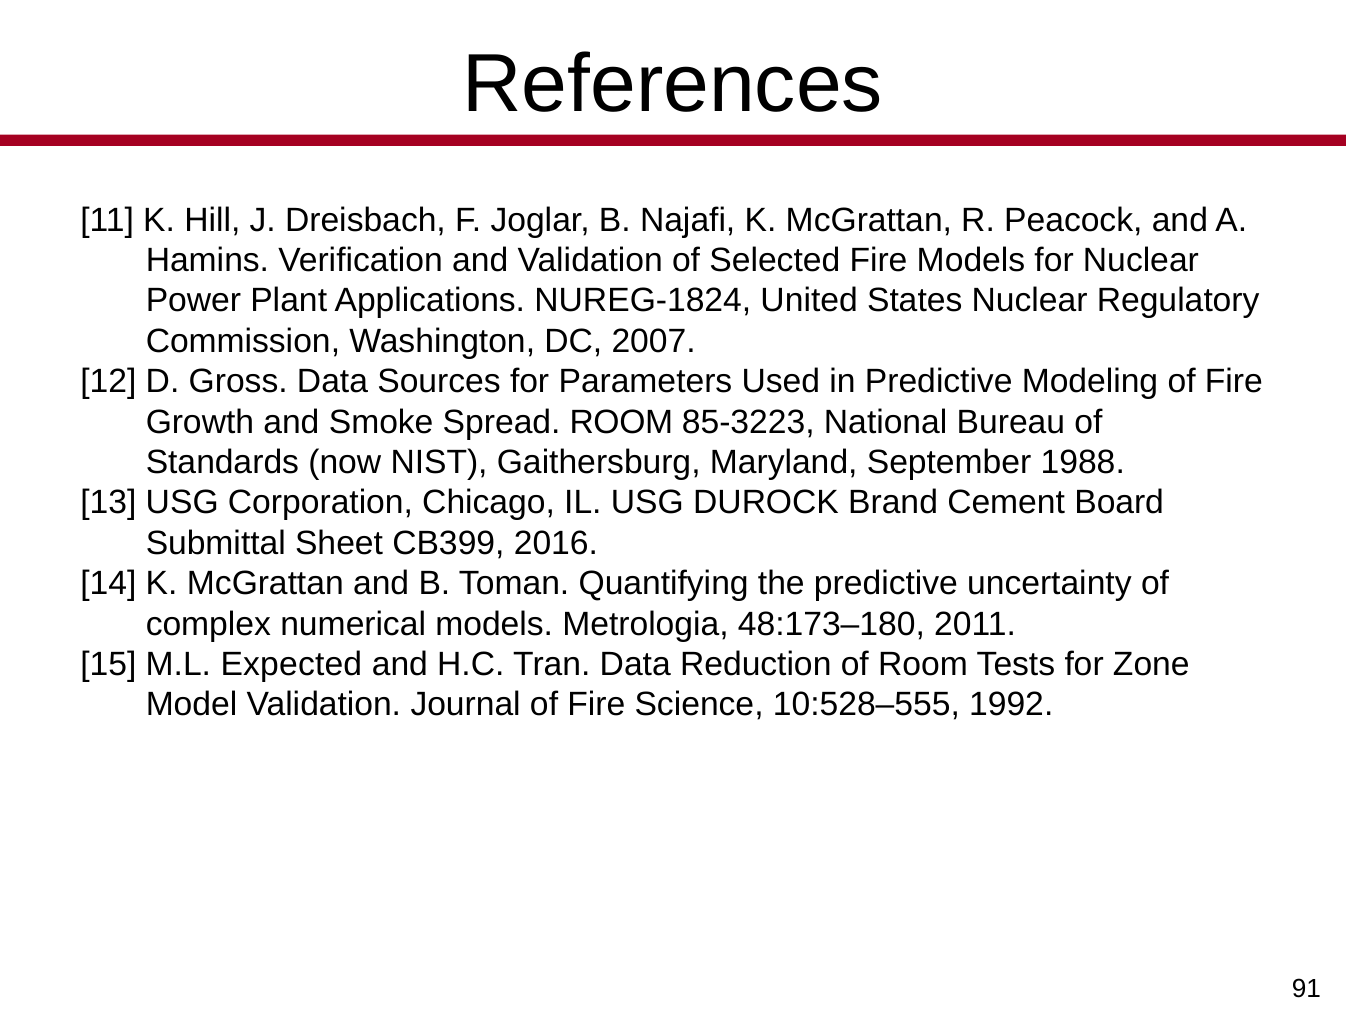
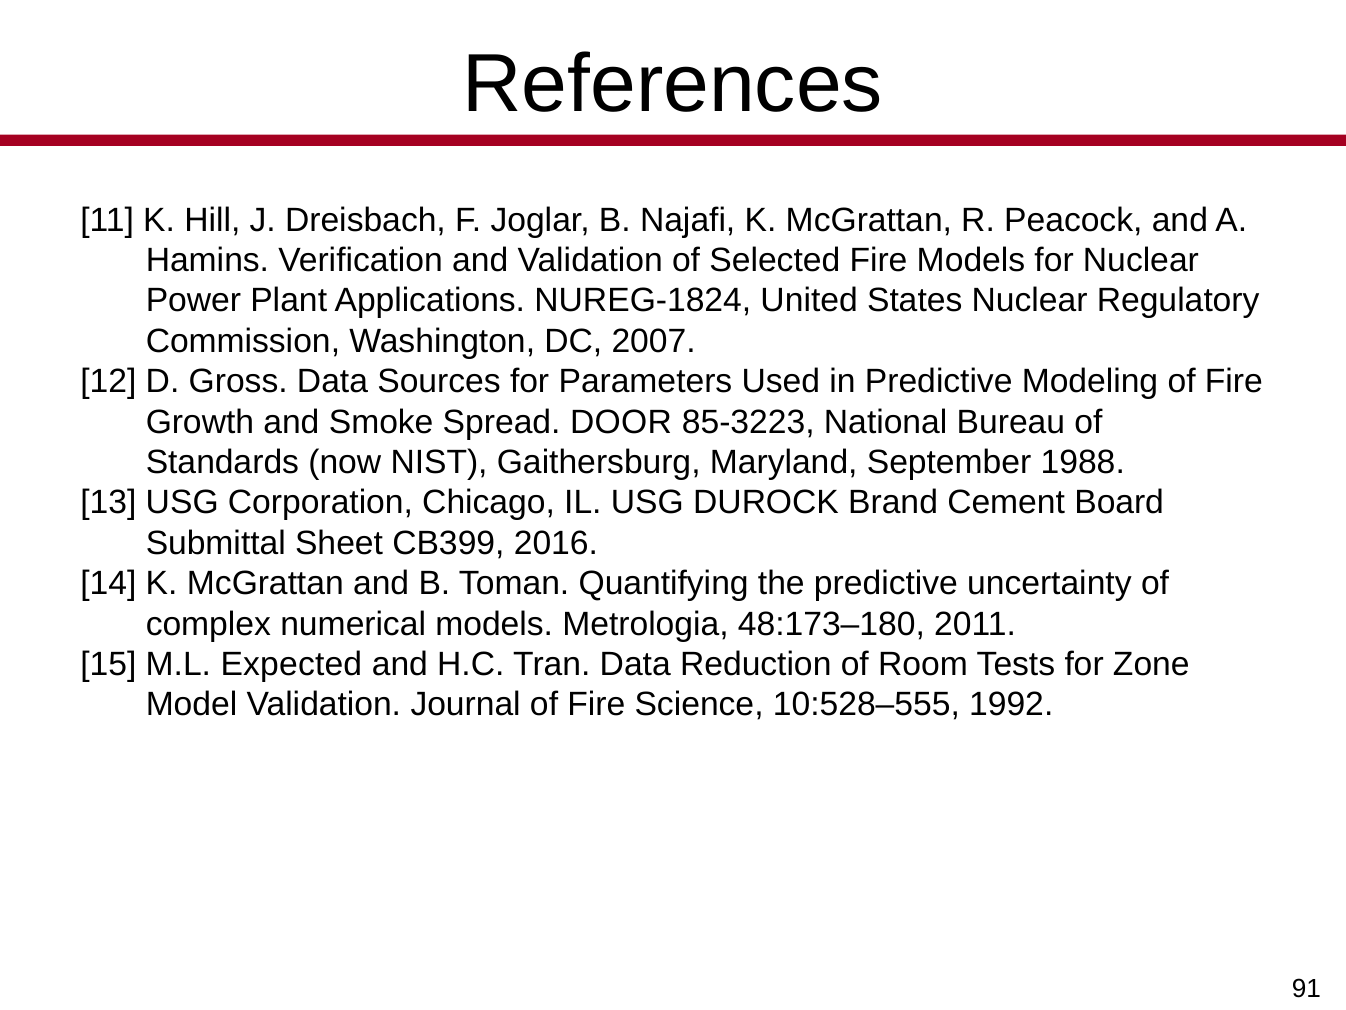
Spread ROOM: ROOM -> DOOR (621, 422)
